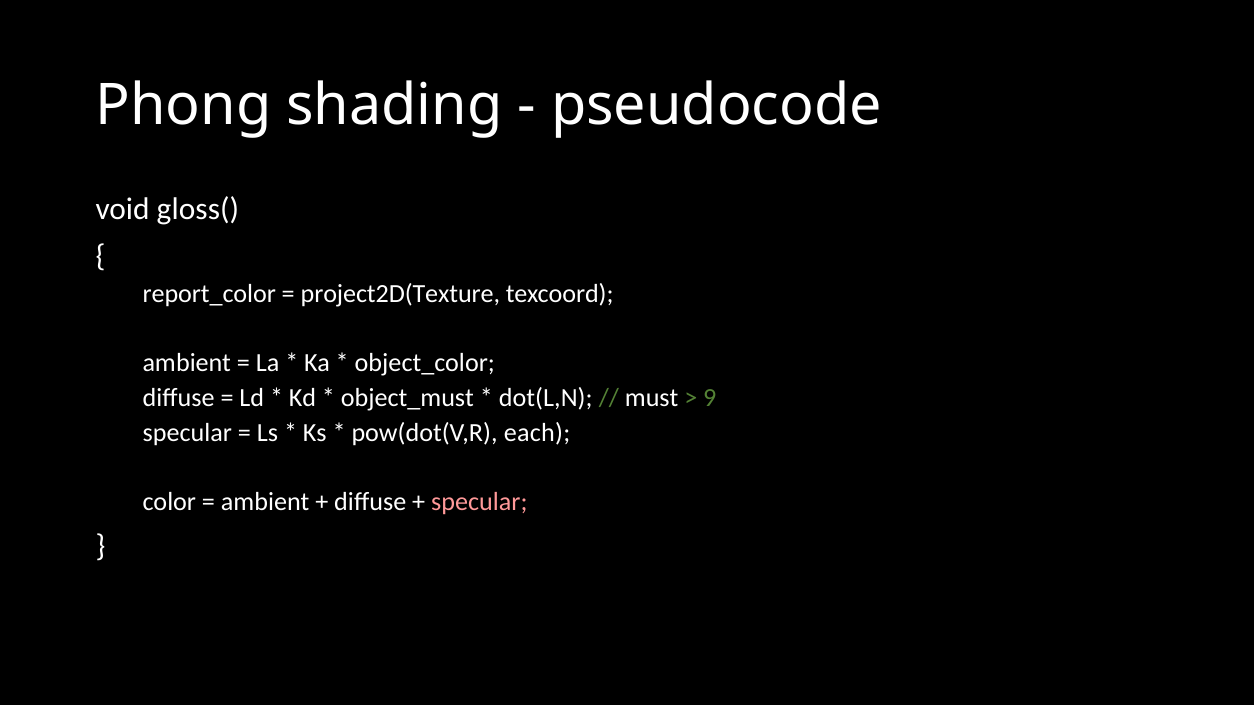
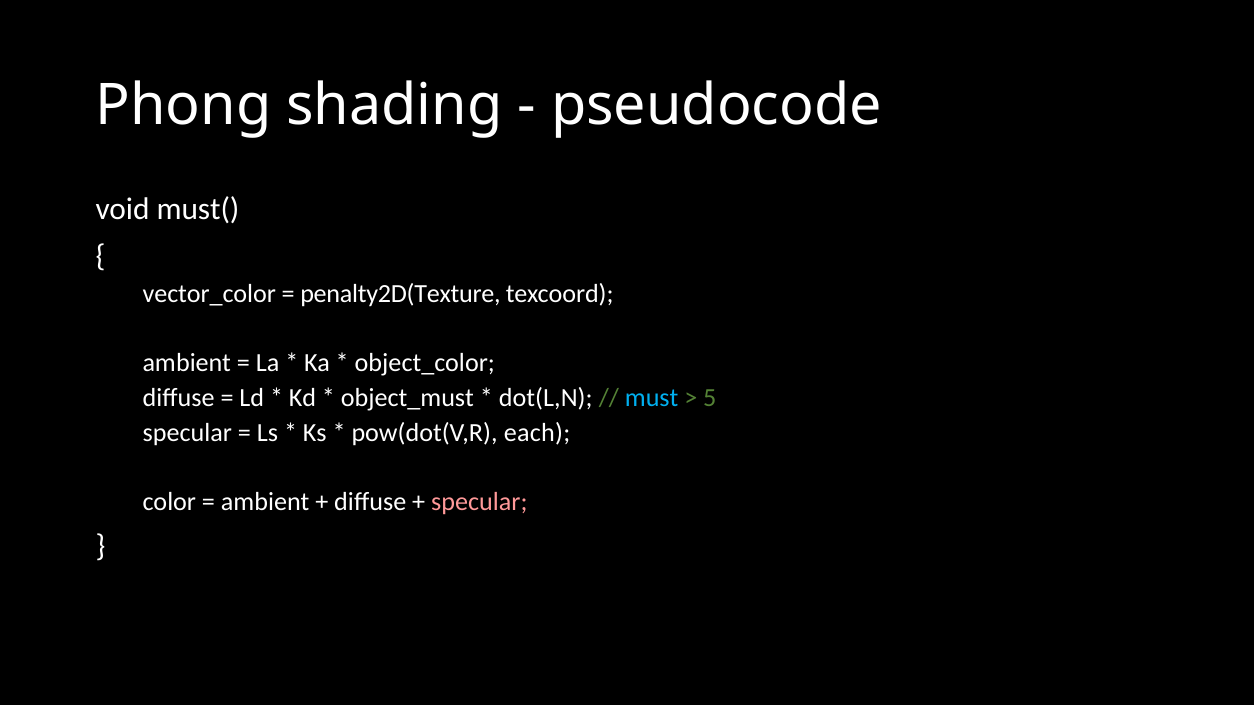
gloss(: gloss( -> must( (198, 209)
report_color: report_color -> vector_color (209, 294)
project2D(Texture: project2D(Texture -> penalty2D(Texture (400, 294)
must colour: white -> light blue (652, 398)
9: 9 -> 5 (710, 398)
